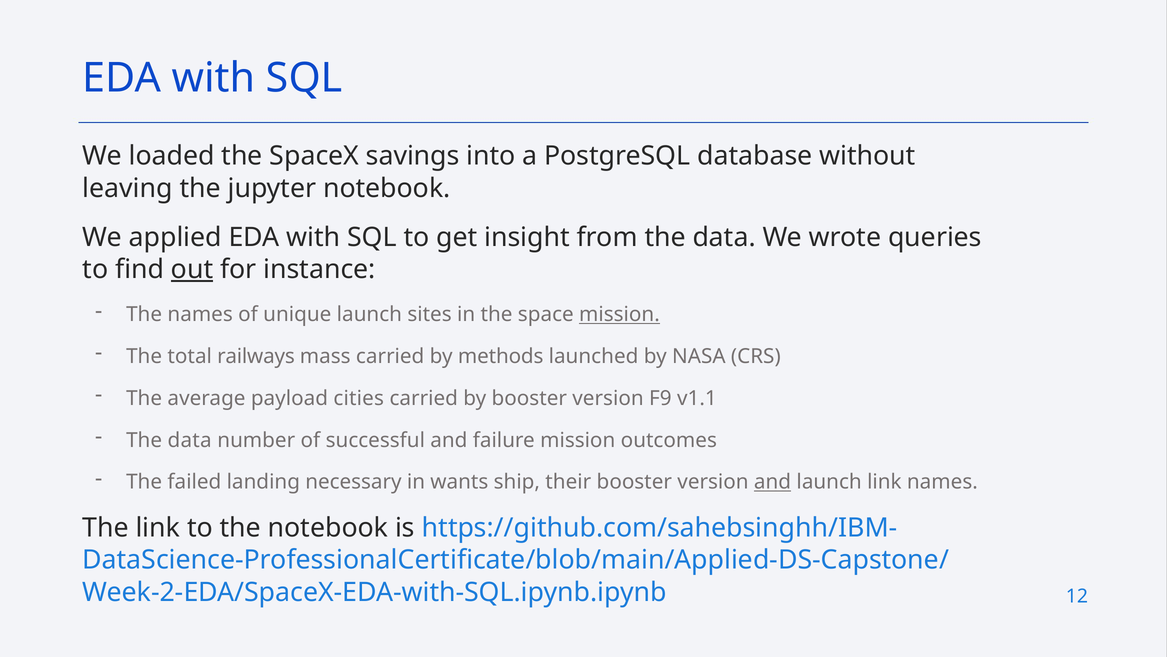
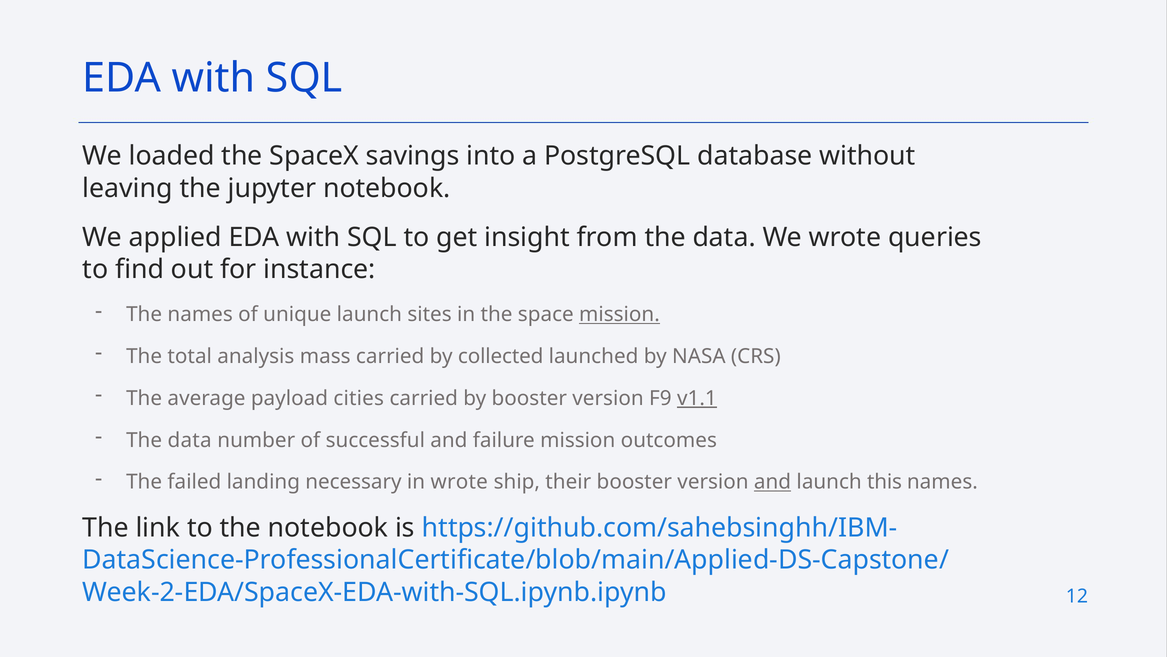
out underline: present -> none (192, 269)
railways: railways -> analysis (256, 356)
methods: methods -> collected (501, 356)
v1.1 underline: none -> present (697, 398)
in wants: wants -> wrote (459, 482)
launch link: link -> this (884, 482)
